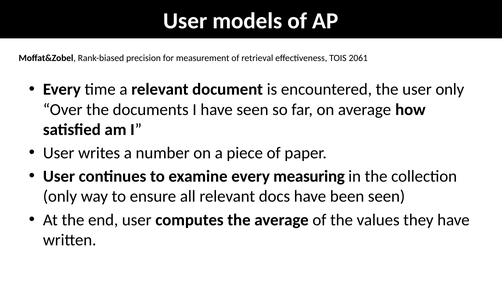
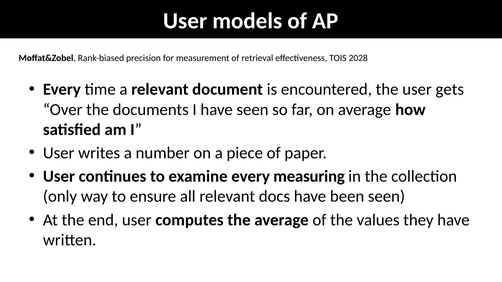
2061: 2061 -> 2028 (358, 58)
user only: only -> gets (450, 90)
